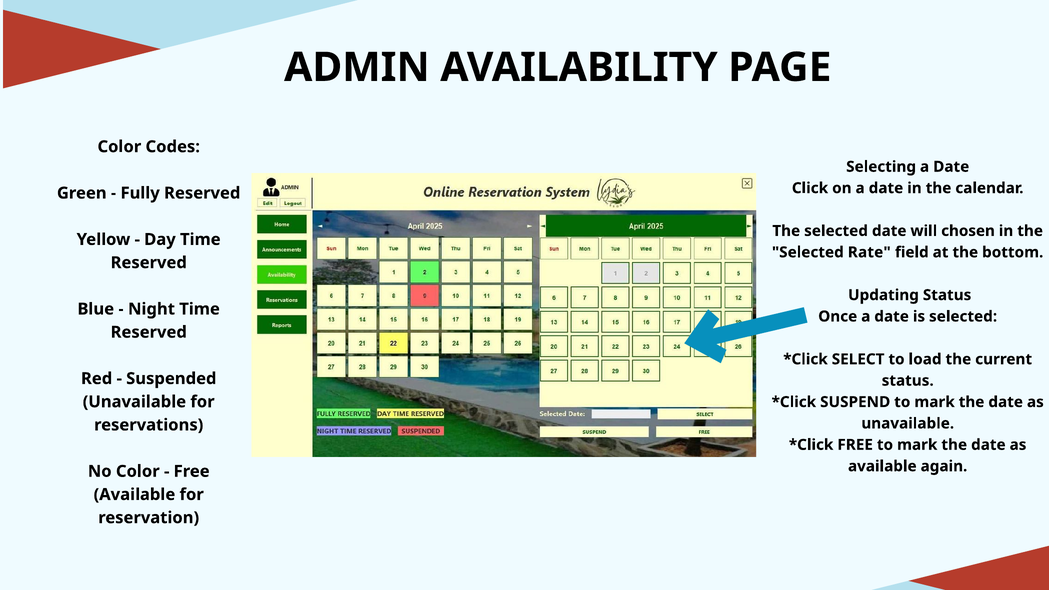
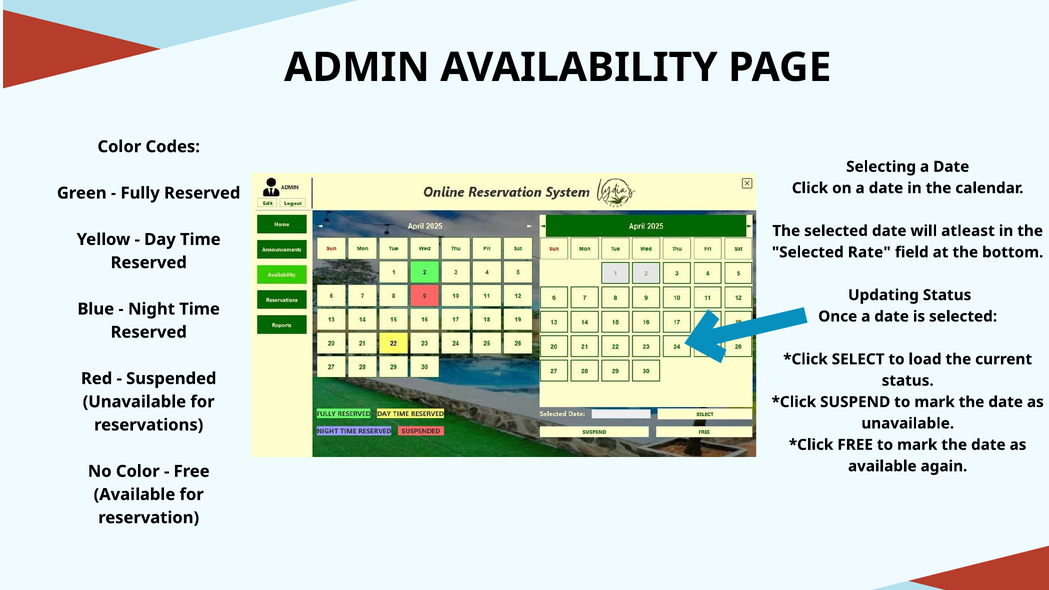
chosen: chosen -> atleast (968, 231)
